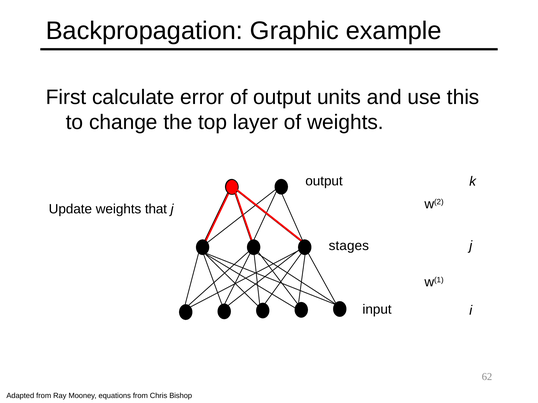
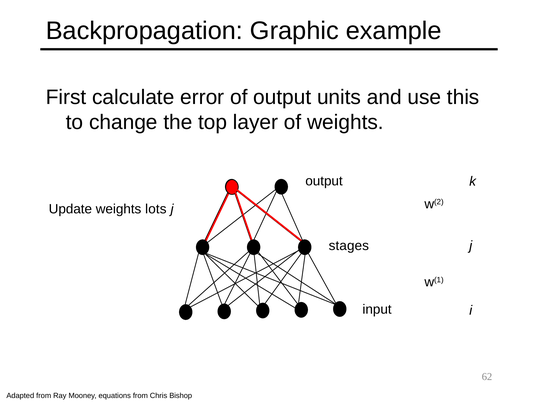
that: that -> lots (156, 209)
